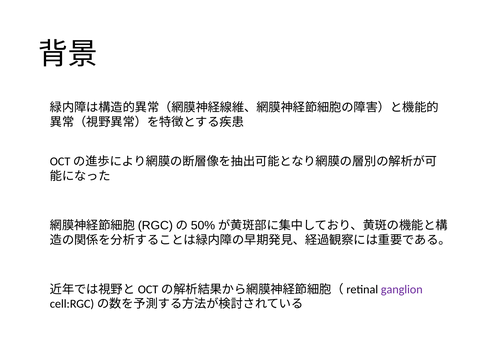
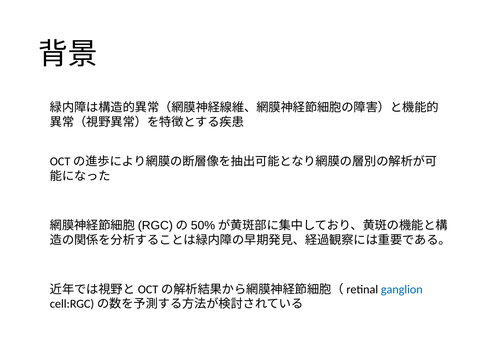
ganglion colour: purple -> blue (402, 290)
